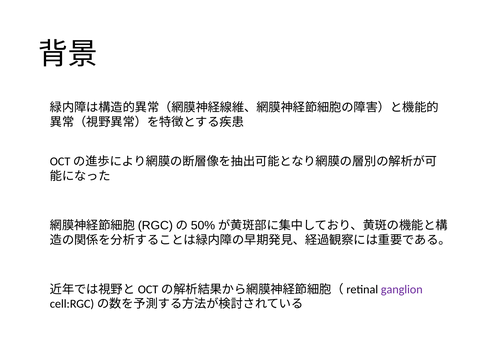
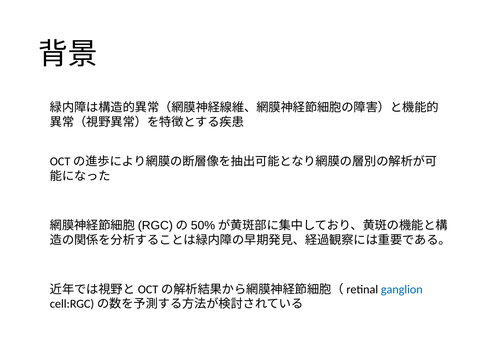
ganglion colour: purple -> blue (402, 290)
